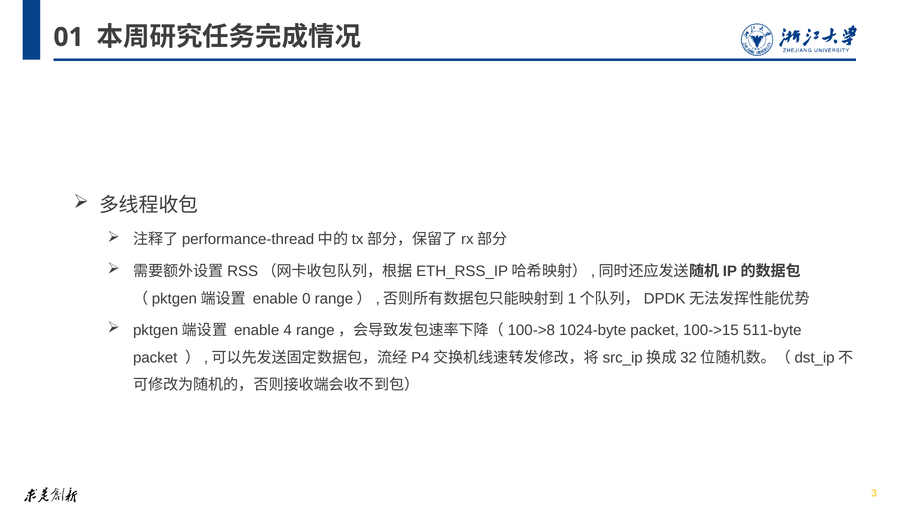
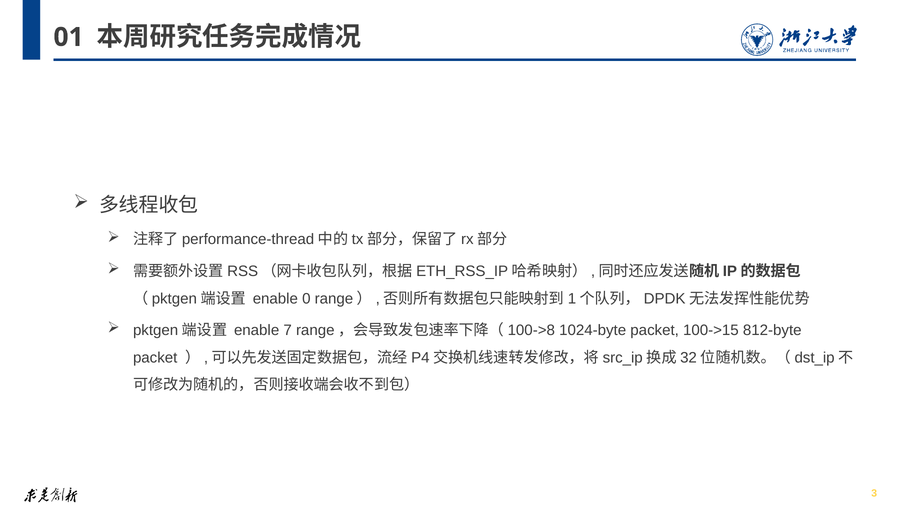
4: 4 -> 7 (288, 331)
511-byte: 511-byte -> 812-byte (772, 331)
